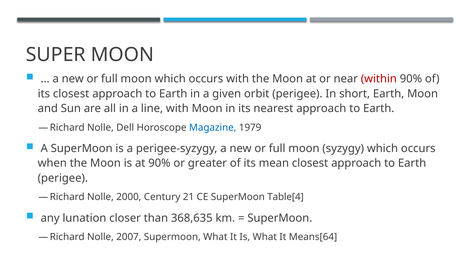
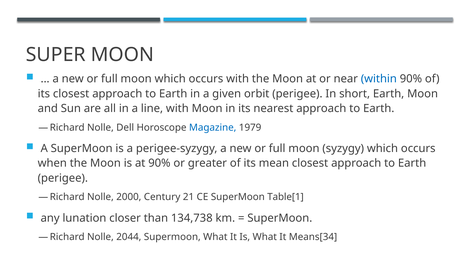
within colour: red -> blue (379, 79)
Table[4: Table[4 -> Table[1 (286, 197)
368,635: 368,635 -> 134,738 (192, 218)
2007: 2007 -> 2044 (129, 237)
Means[64: Means[64 -> Means[34 (313, 237)
